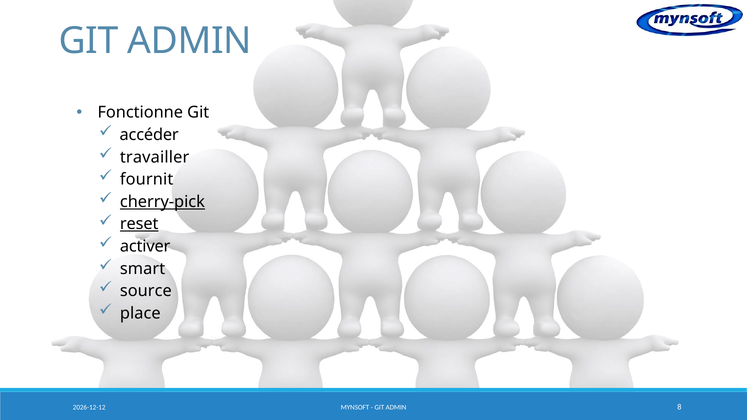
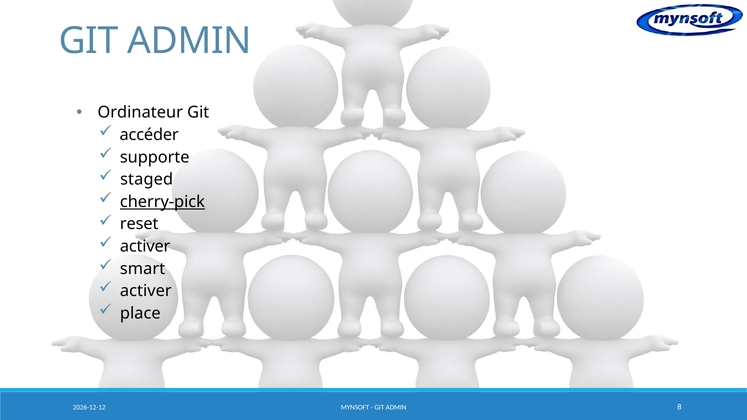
Fonctionne: Fonctionne -> Ordinateur (140, 113)
travailler: travailler -> supporte (155, 157)
fournit: fournit -> staged (147, 180)
reset underline: present -> none (139, 224)
source: source -> activer (146, 291)
